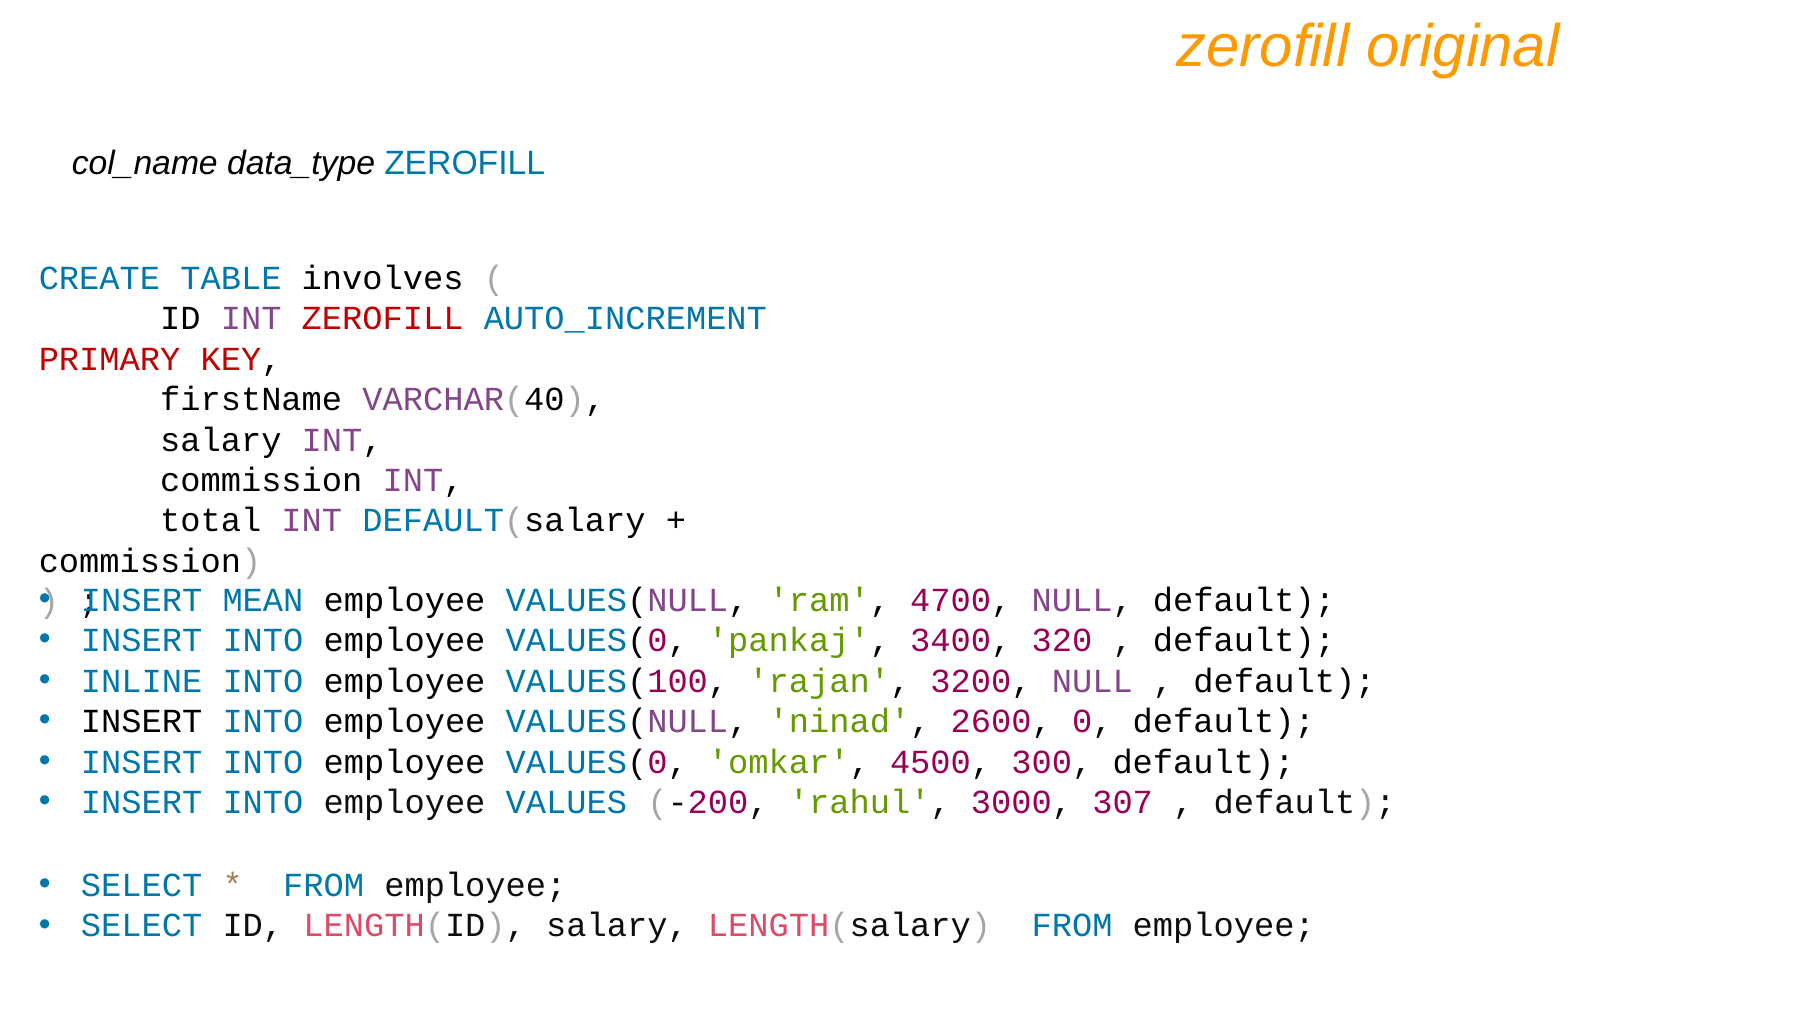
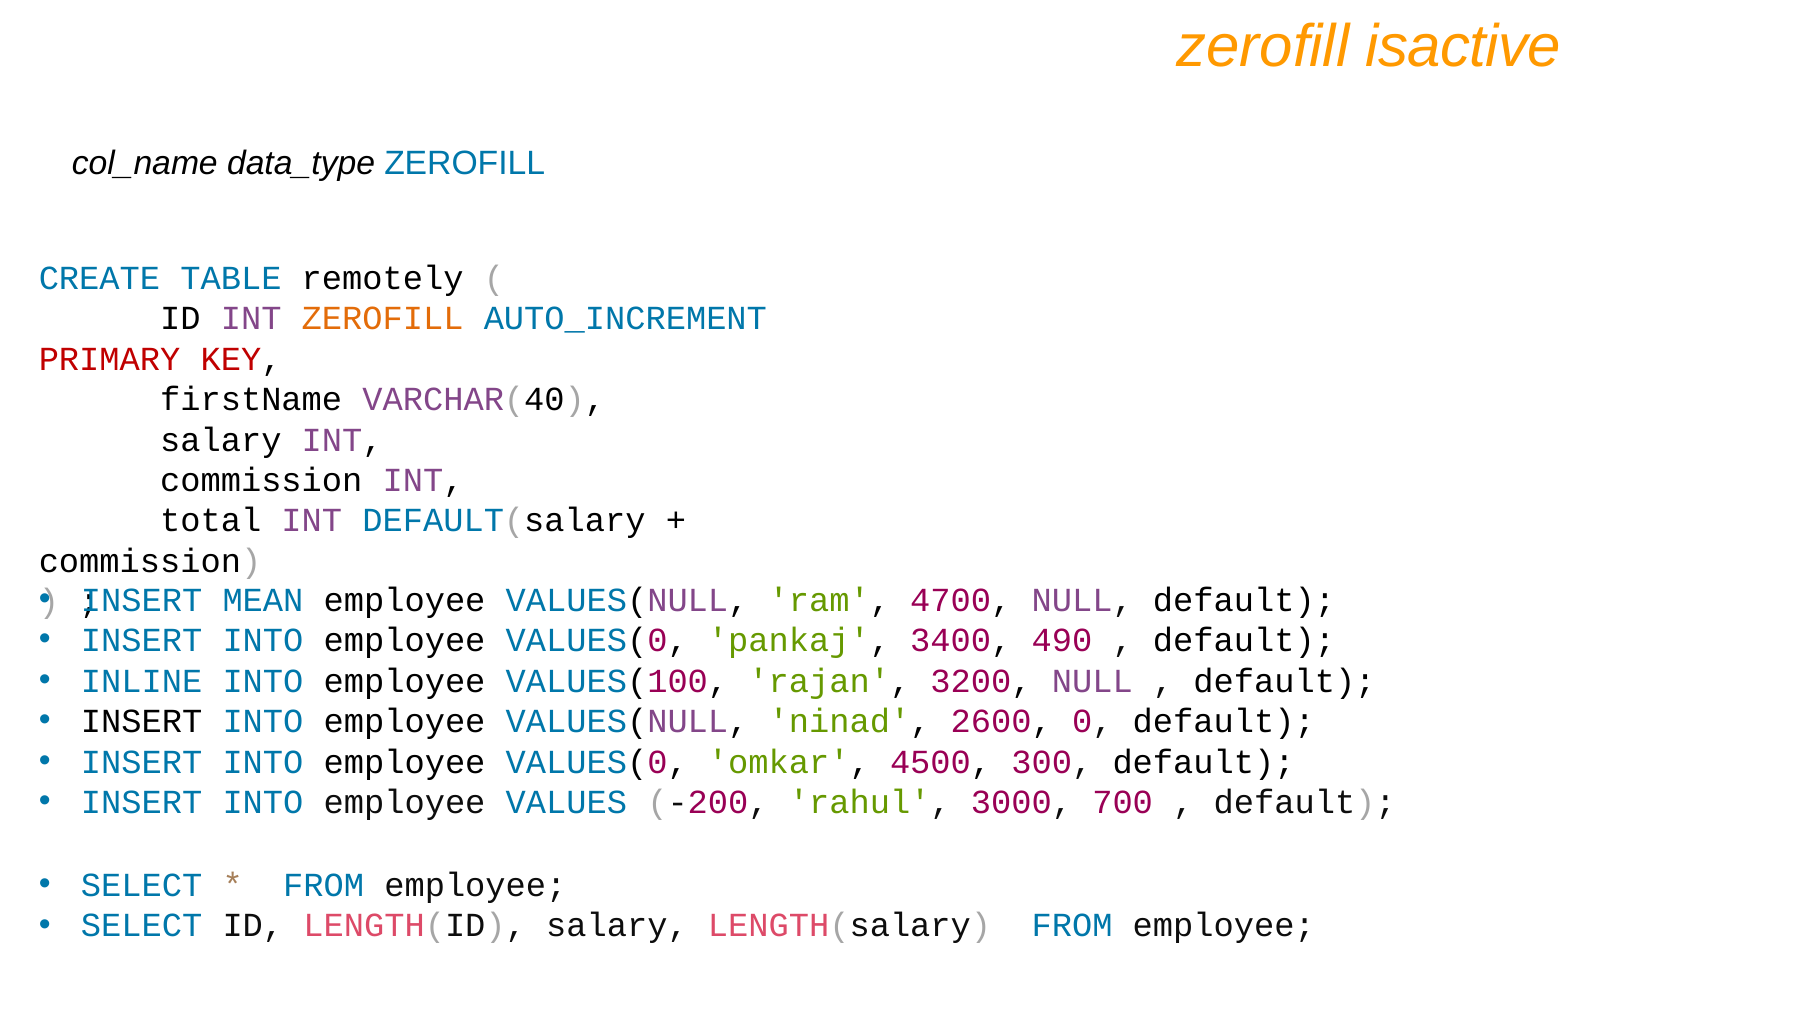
original: original -> isactive (1463, 47)
involves: involves -> remotely (383, 278)
ZEROFILL colour: red -> orange (383, 319)
320: 320 -> 490 (1062, 641)
307: 307 -> 700 (1123, 803)
